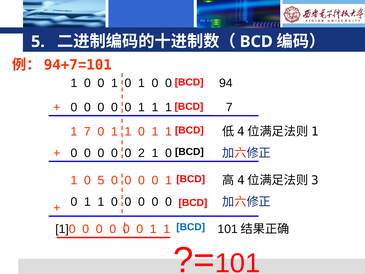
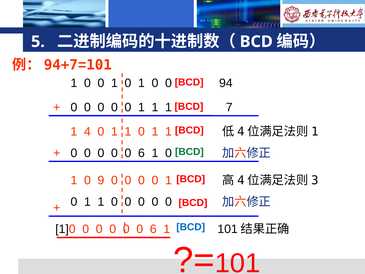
7: 7 -> 4 (87, 132)
BCD colour: black -> green (189, 152)
2: 2 -> 6 (141, 153)
0 5: 5 -> 9 (101, 180)
1: 1 -> 6 (153, 229)
